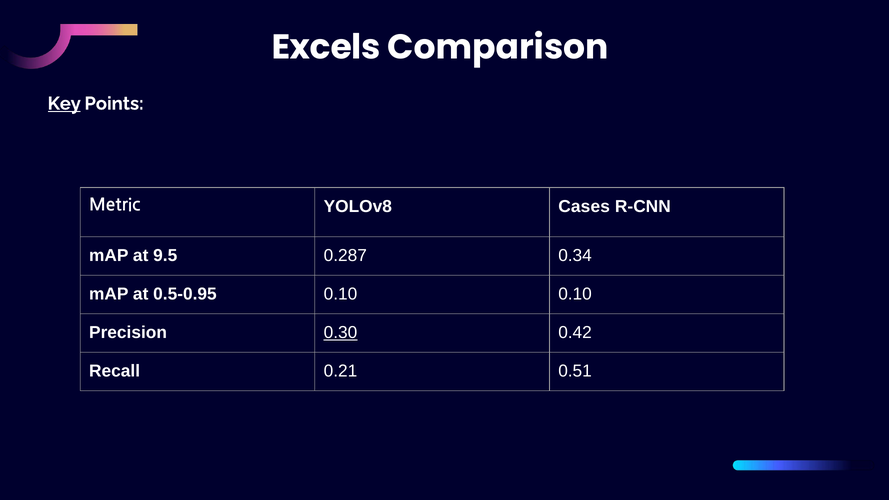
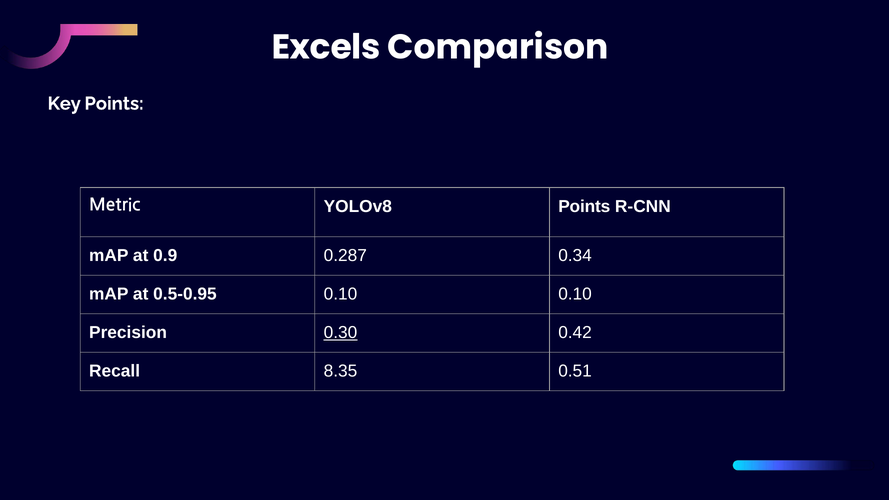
Key underline: present -> none (64, 104)
YOLOv8 Cases: Cases -> Points (584, 207)
9.5: 9.5 -> 0.9 (165, 256)
0.21: 0.21 -> 8.35 (340, 371)
